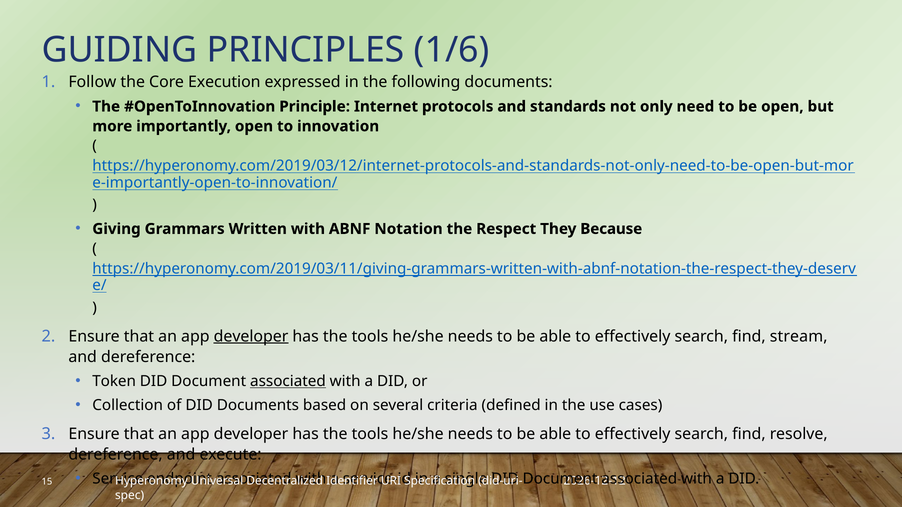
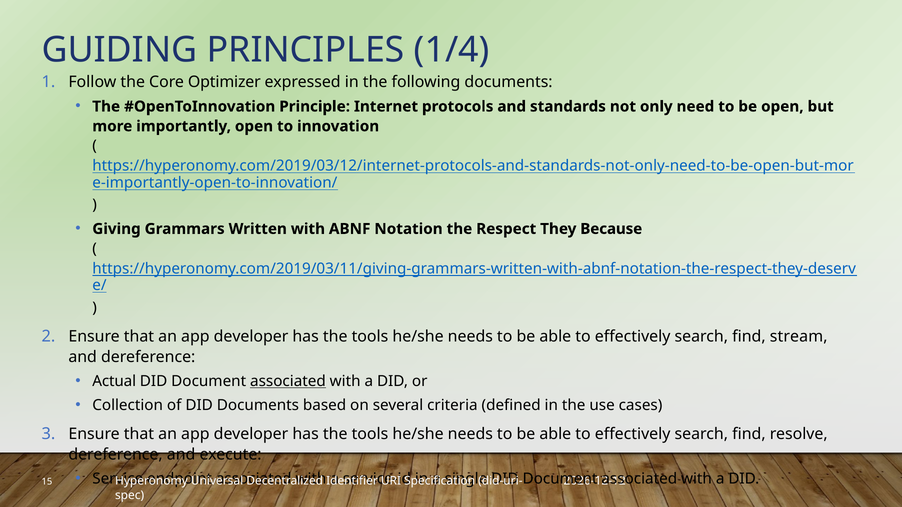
1/6: 1/6 -> 1/4 (452, 50)
Execution: Execution -> Optimizer (224, 82)
developer underline: present -> none (251, 337)
Token: Token -> Actual (114, 381)
